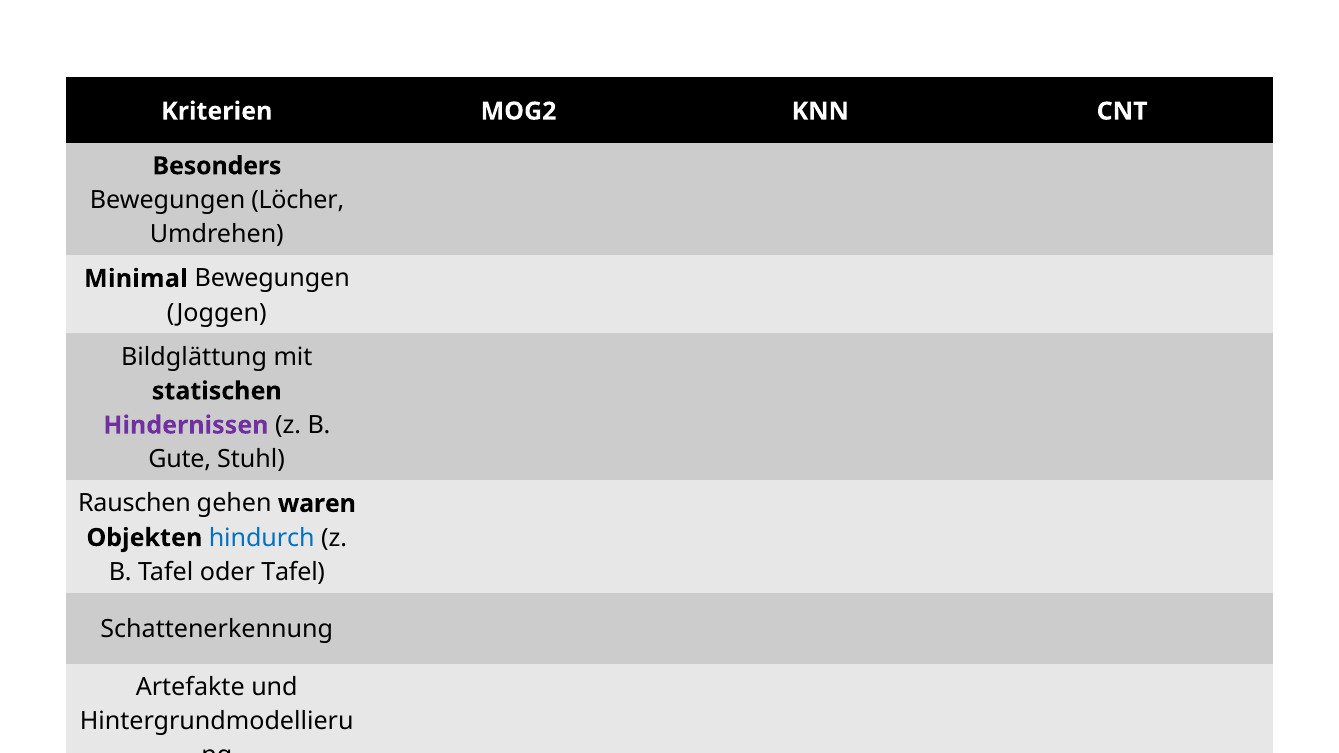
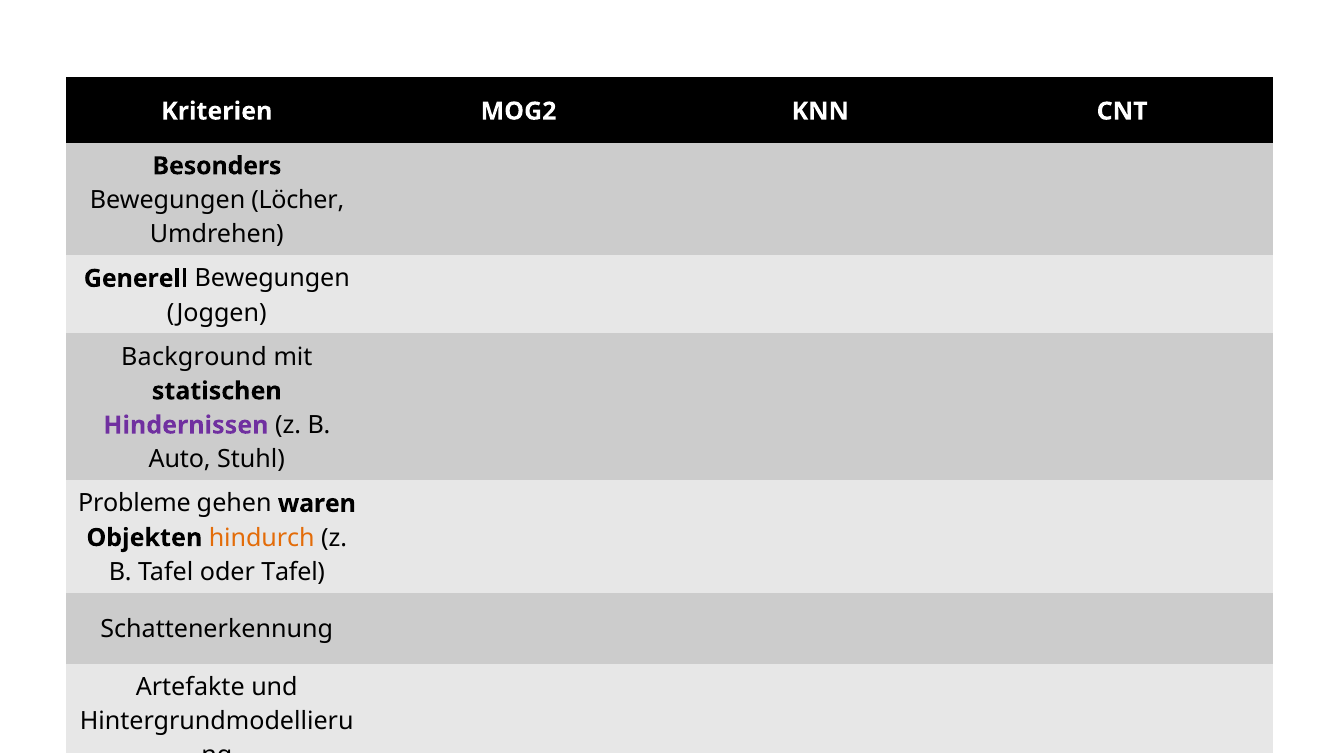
Minimal: Minimal -> Generell (136, 279)
Bildglättung: Bildglättung -> Background (194, 357)
Gute: Gute -> Auto (180, 460)
Rauschen: Rauschen -> Probleme (134, 504)
hindurch colour: blue -> orange (262, 538)
